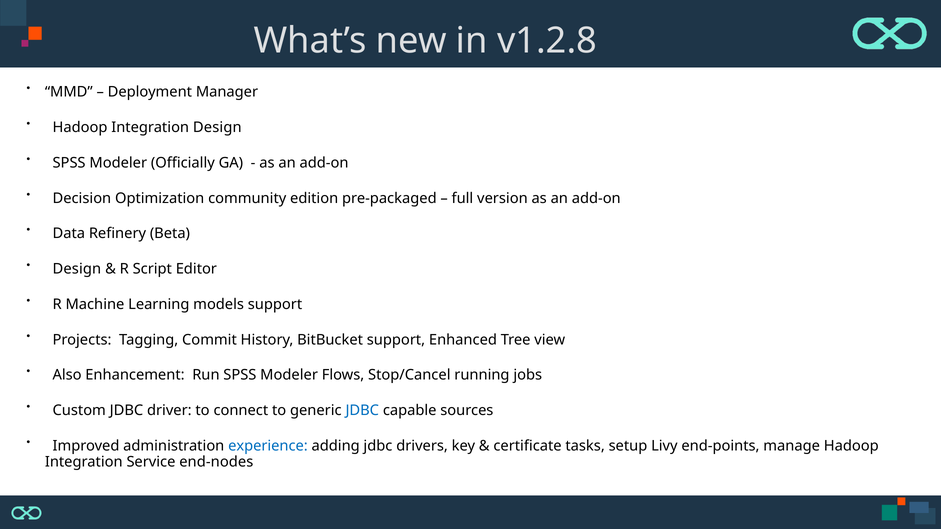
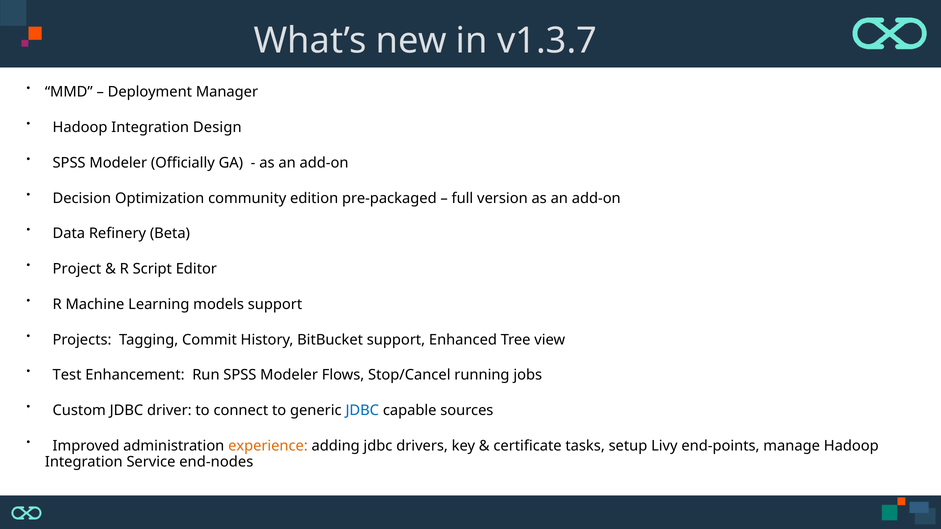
v1.2.8: v1.2.8 -> v1.3.7 (547, 41)
Design: Design -> Project (77, 269)
Also: Also -> Test (67, 375)
experience colour: blue -> orange (268, 446)
